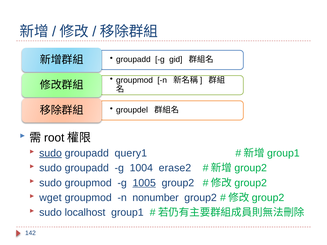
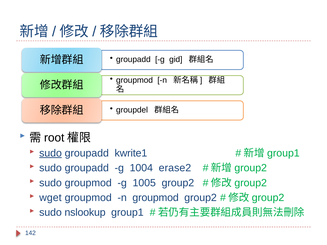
query1: query1 -> kwrite1 (131, 153)
1005 underline: present -> none (144, 183)
n nonumber: nonumber -> groupmod (156, 198)
localhost: localhost -> nslookup (85, 213)
